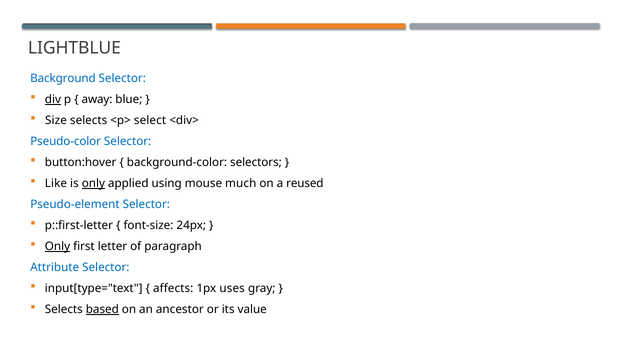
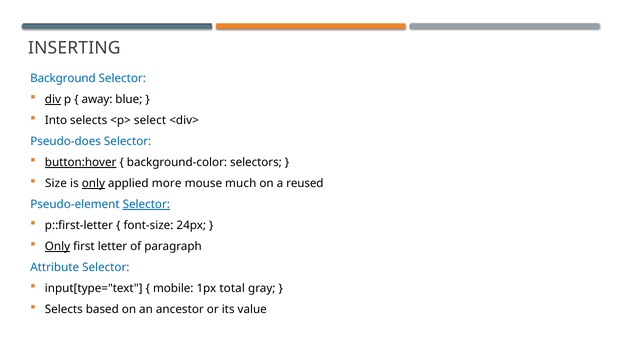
LIGHTBLUE: LIGHTBLUE -> INSERTING (74, 48)
Size: Size -> Into (56, 120)
Pseudo-color: Pseudo-color -> Pseudo-does (66, 141)
button:hover underline: none -> present (81, 162)
Like: Like -> Size (56, 183)
using: using -> more (167, 183)
Selector underline: none -> present (146, 204)
affects: affects -> mobile (173, 288)
uses: uses -> total (232, 288)
based underline: present -> none (102, 309)
